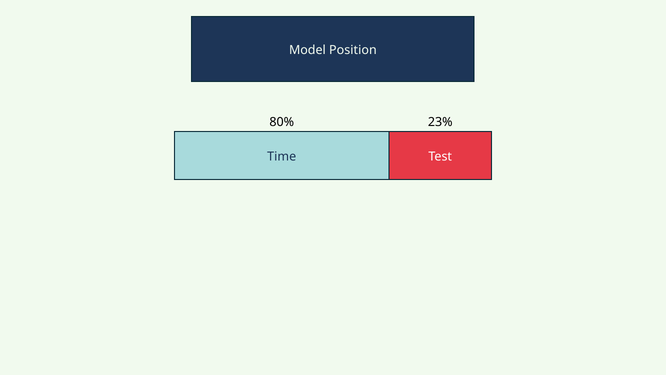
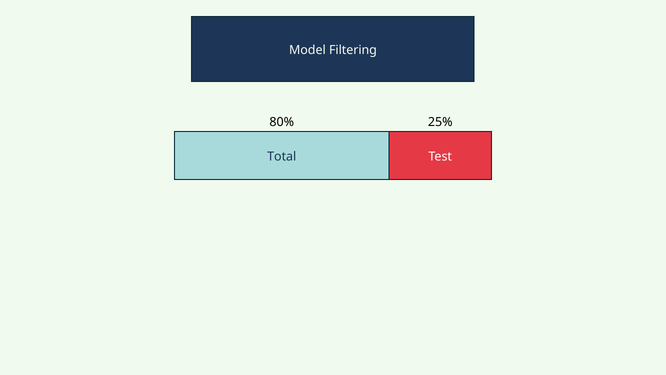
Position: Position -> Filtering (353, 50)
23%: 23% -> 25% (440, 122)
Time: Time -> Total (282, 156)
